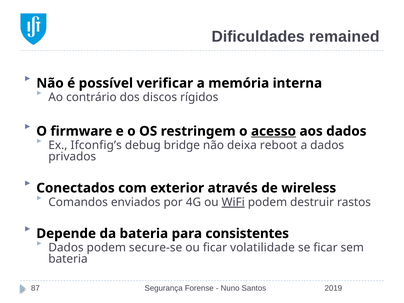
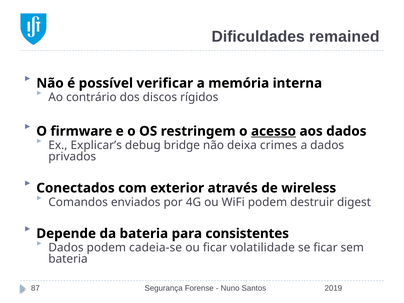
Ifconfig’s: Ifconfig’s -> Explicar’s (96, 145)
reboot: reboot -> crimes (279, 145)
WiFi underline: present -> none (233, 202)
rastos: rastos -> digest (354, 202)
secure-se: secure-se -> cadeia-se (156, 248)
